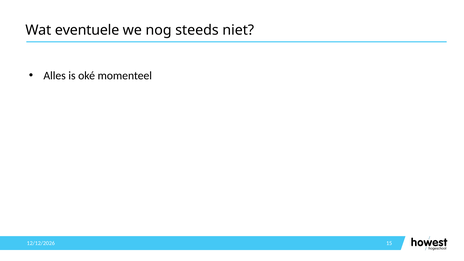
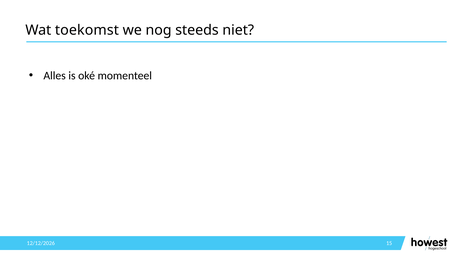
eventuele: eventuele -> toekomst (87, 30)
